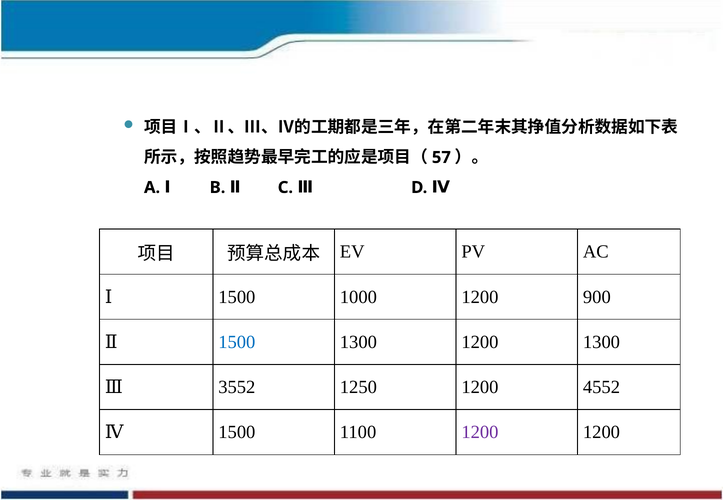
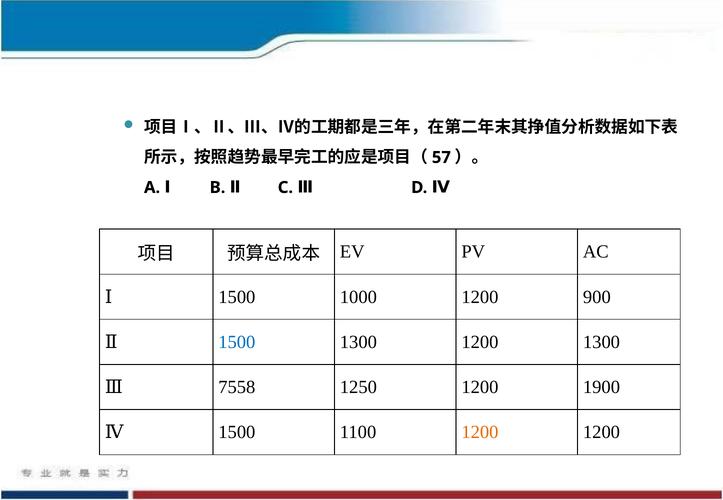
3552: 3552 -> 7558 (237, 388)
4552: 4552 -> 1900 (601, 388)
1200 colour: purple -> orange (480, 433)
